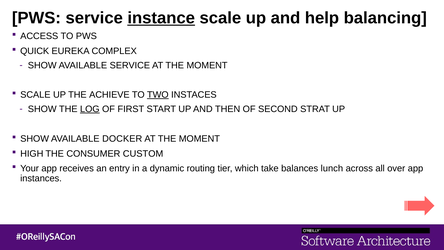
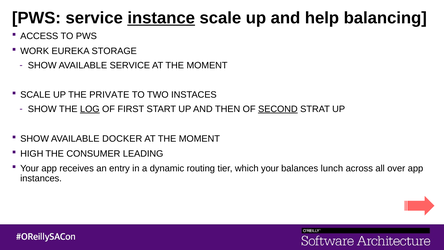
QUICK: QUICK -> WORK (35, 51)
COMPLEX: COMPLEX -> STORAGE (114, 51)
ACHIEVE: ACHIEVE -> PRIVATE (109, 95)
TWO underline: present -> none (158, 95)
SECOND underline: none -> present (278, 109)
CUSTOM: CUSTOM -> LEADING (143, 154)
which take: take -> your (270, 168)
